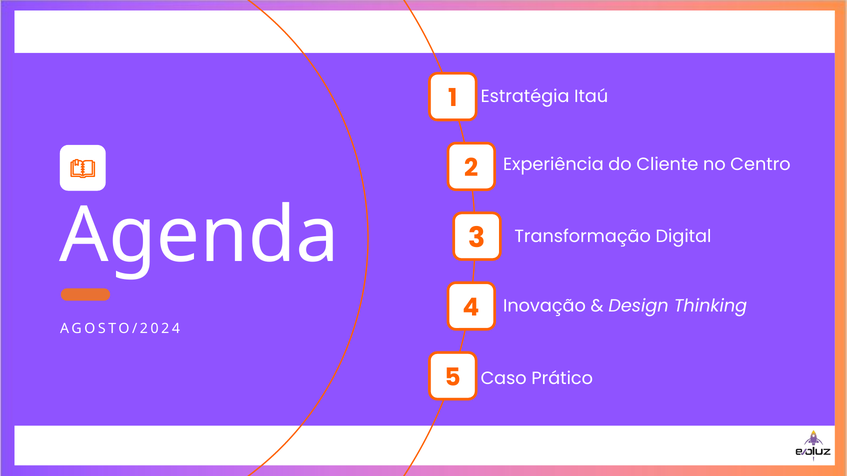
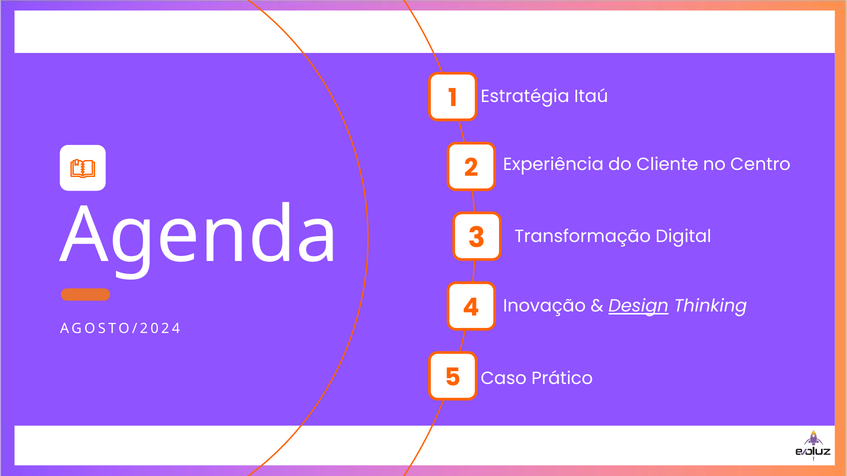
Design underline: none -> present (639, 306)
